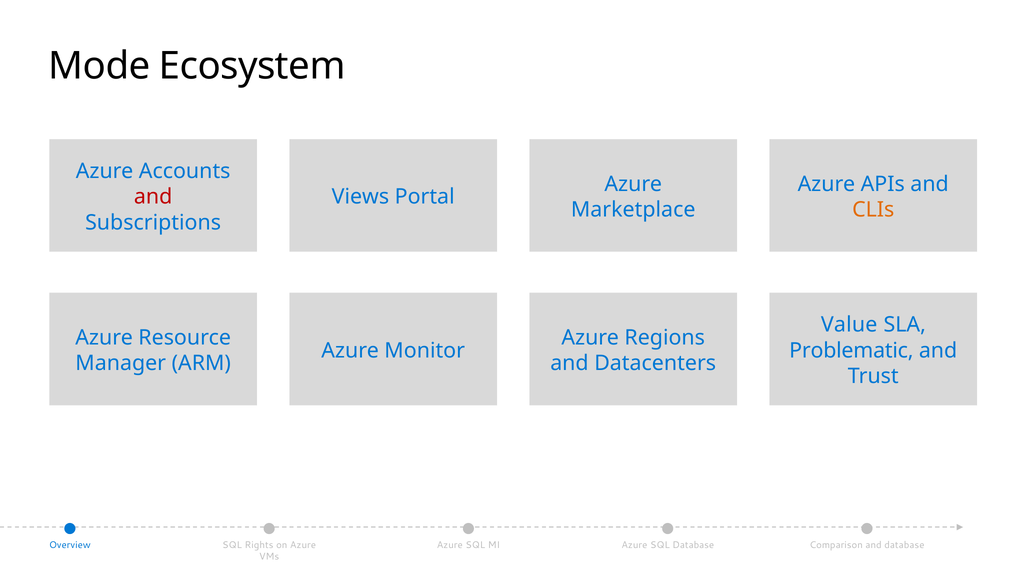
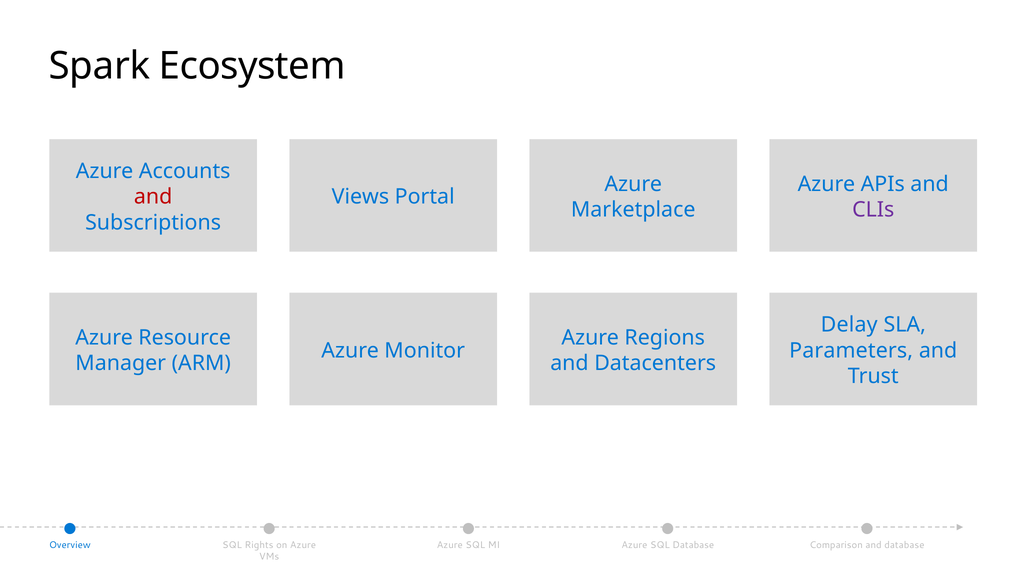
Mode: Mode -> Spark (99, 66)
CLIs colour: orange -> purple (873, 210)
Value: Value -> Delay (849, 325)
Problematic: Problematic -> Parameters (851, 351)
